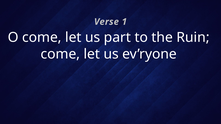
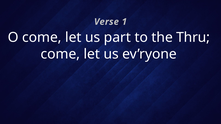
Ruin: Ruin -> Thru (193, 38)
